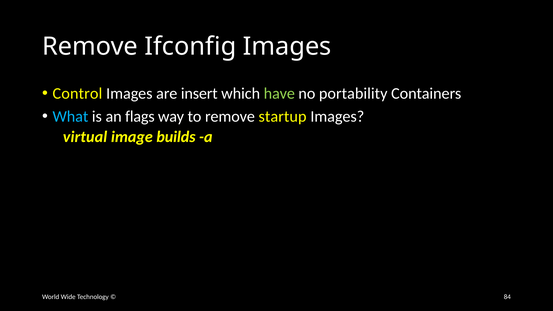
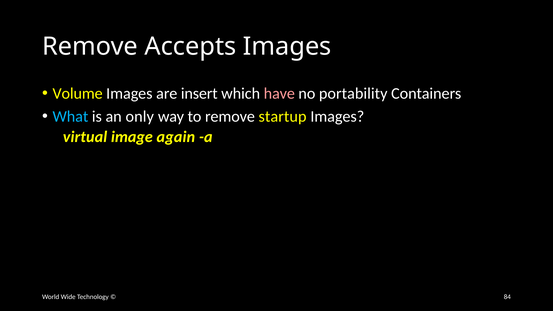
Ifconfig: Ifconfig -> Accepts (190, 46)
Control: Control -> Volume (78, 93)
have colour: light green -> pink (279, 93)
flags: flags -> only (140, 117)
builds: builds -> again (176, 137)
